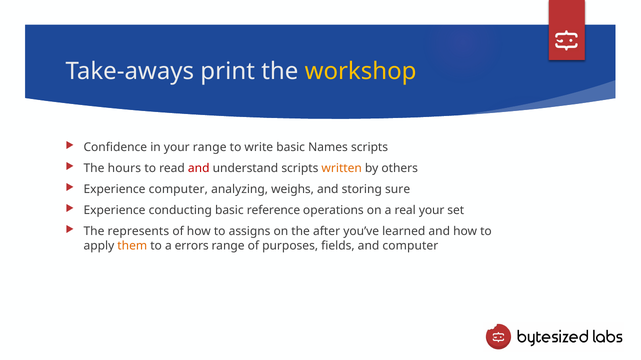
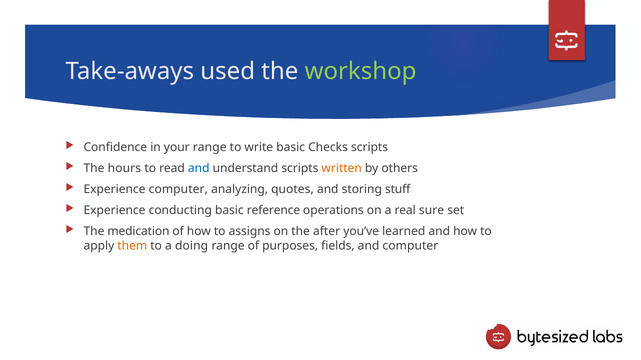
print: print -> used (228, 71)
workshop colour: yellow -> light green (361, 71)
Names: Names -> Checks (328, 147)
and colour: red -> blue (199, 168)
weighs: weighs -> quotes (292, 190)
sure: sure -> stuff (398, 190)
real your: your -> sure (432, 211)
represents: represents -> medication (138, 232)
errors: errors -> doing (192, 246)
